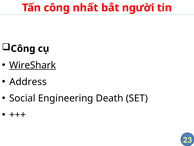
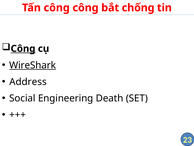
công nhất: nhất -> công (86, 8)
người: người -> chống (138, 8)
Công underline: none -> present (23, 48)
